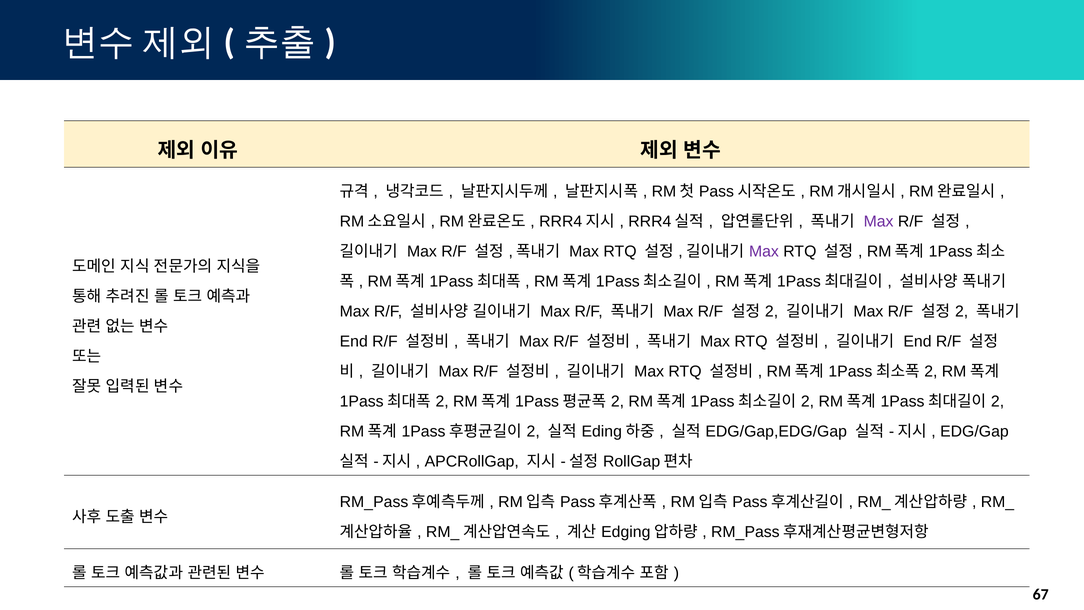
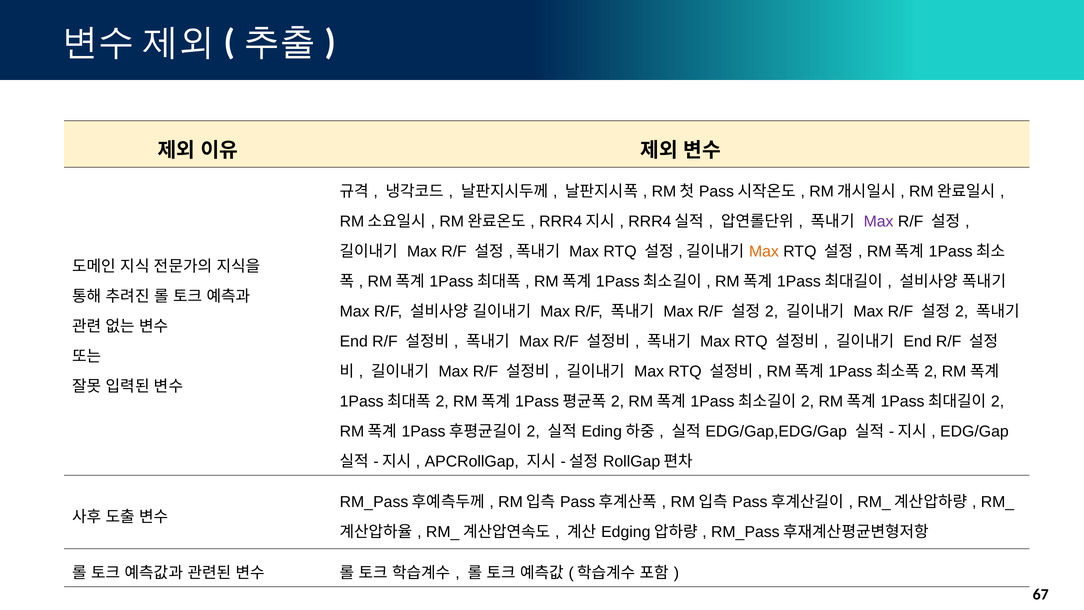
Max colour: purple -> orange (764, 251)
